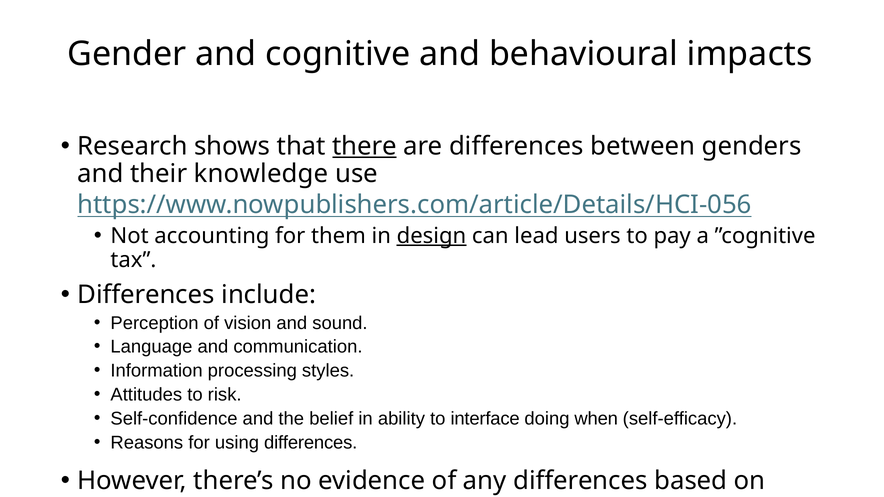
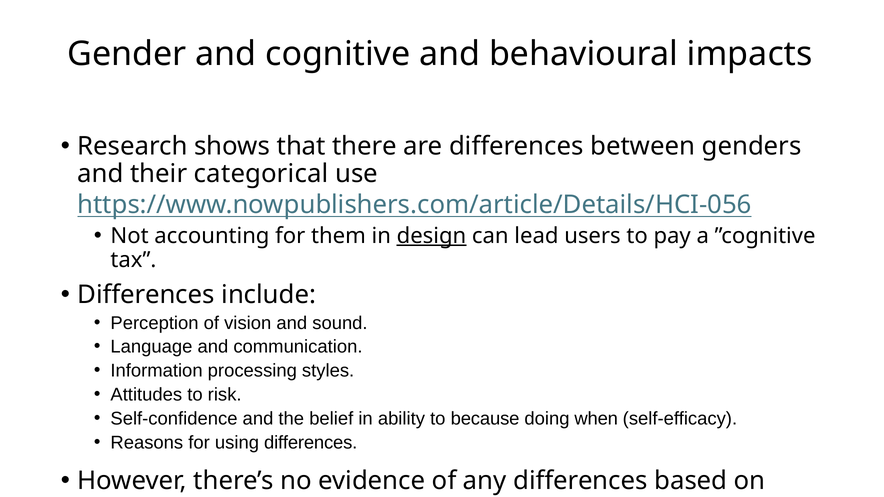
there underline: present -> none (365, 146)
knowledge: knowledge -> categorical (261, 174)
interface: interface -> because (485, 419)
